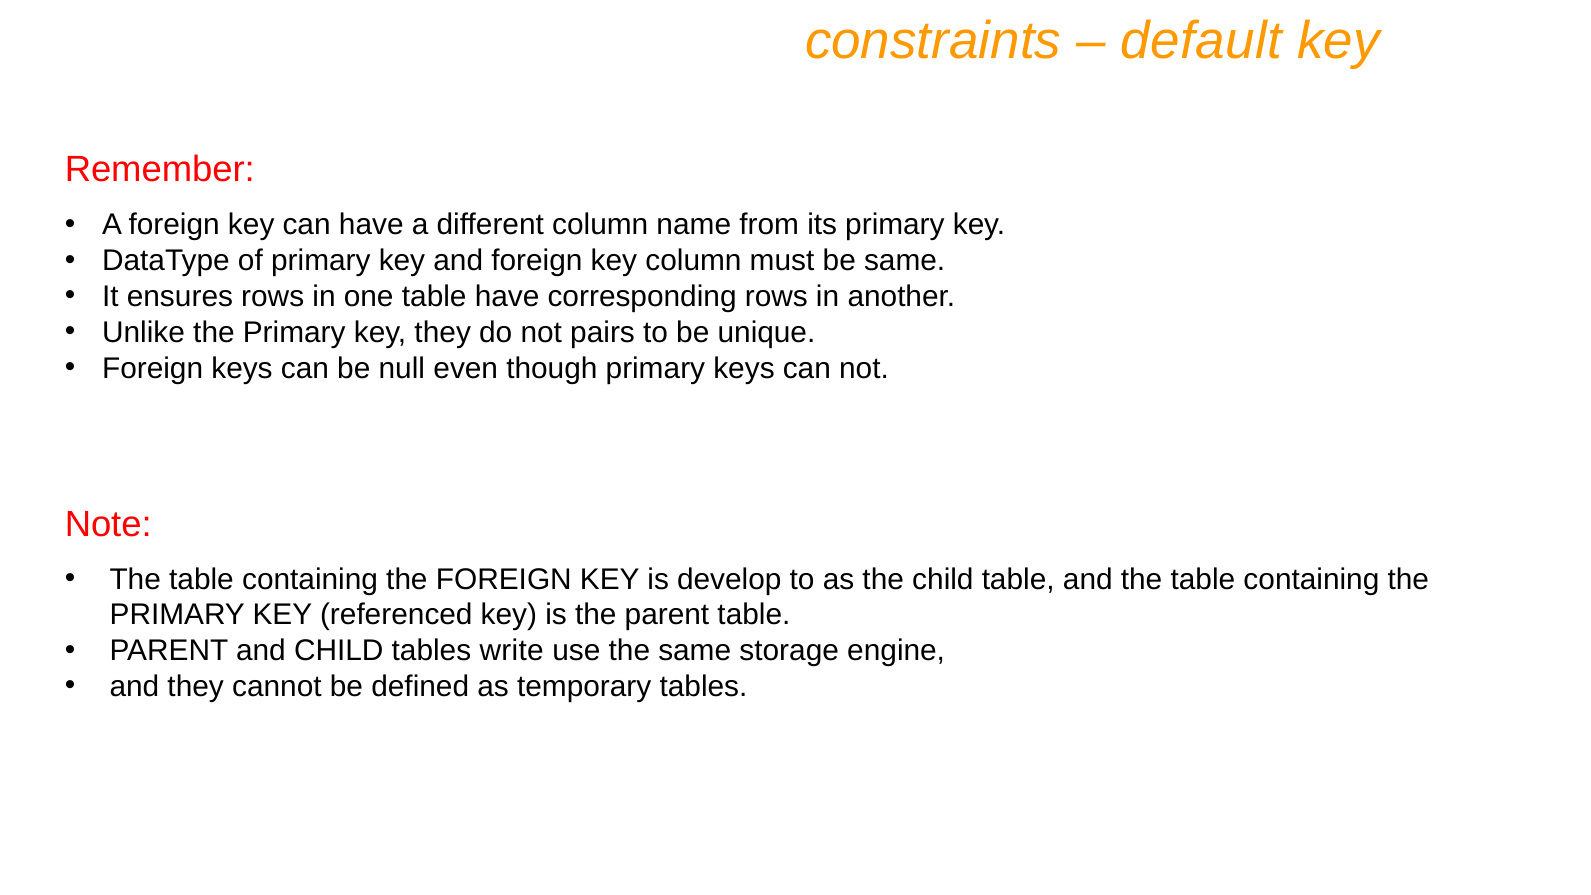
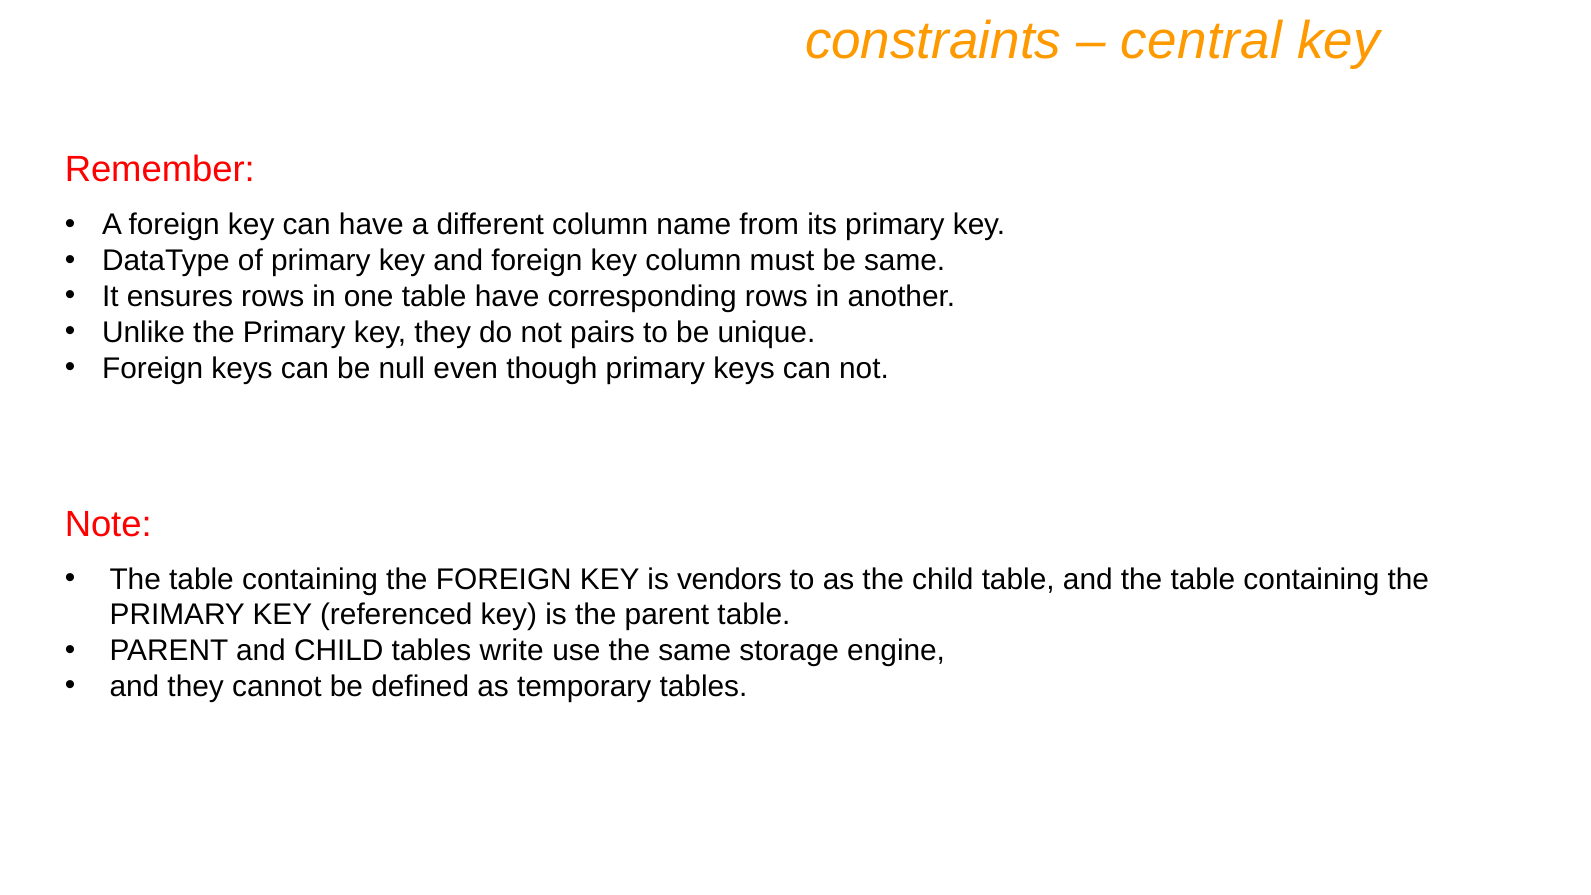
default: default -> central (1201, 41)
develop: develop -> vendors (729, 579)
